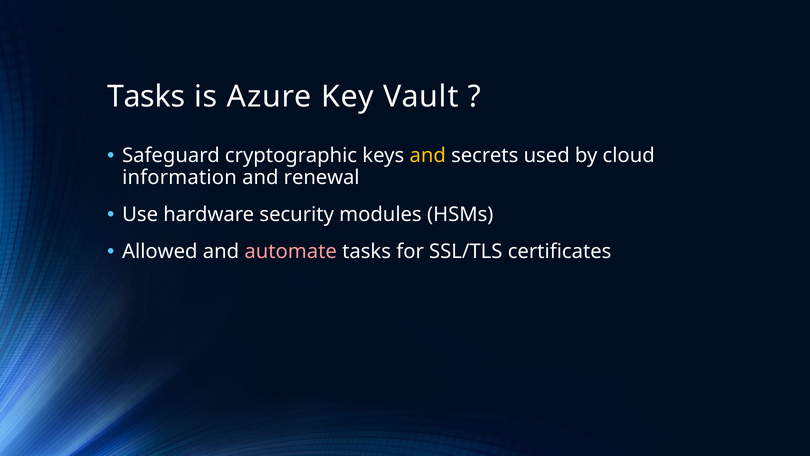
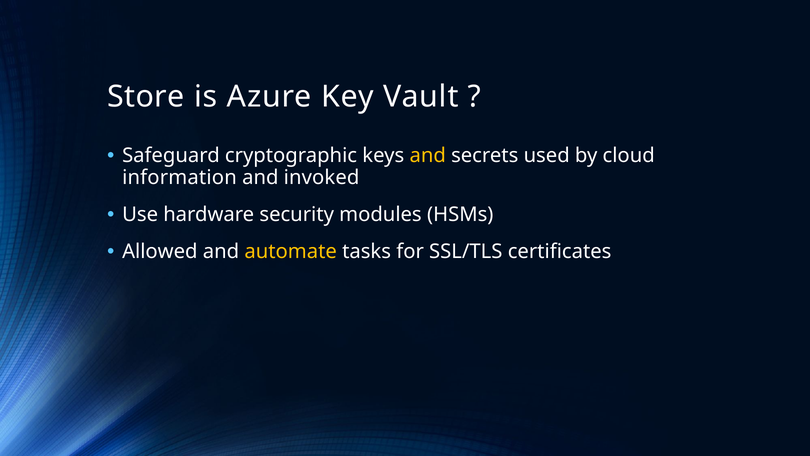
Tasks: Tasks -> Store (146, 97)
renewal: renewal -> invoked (322, 177)
automate colour: pink -> yellow (291, 252)
